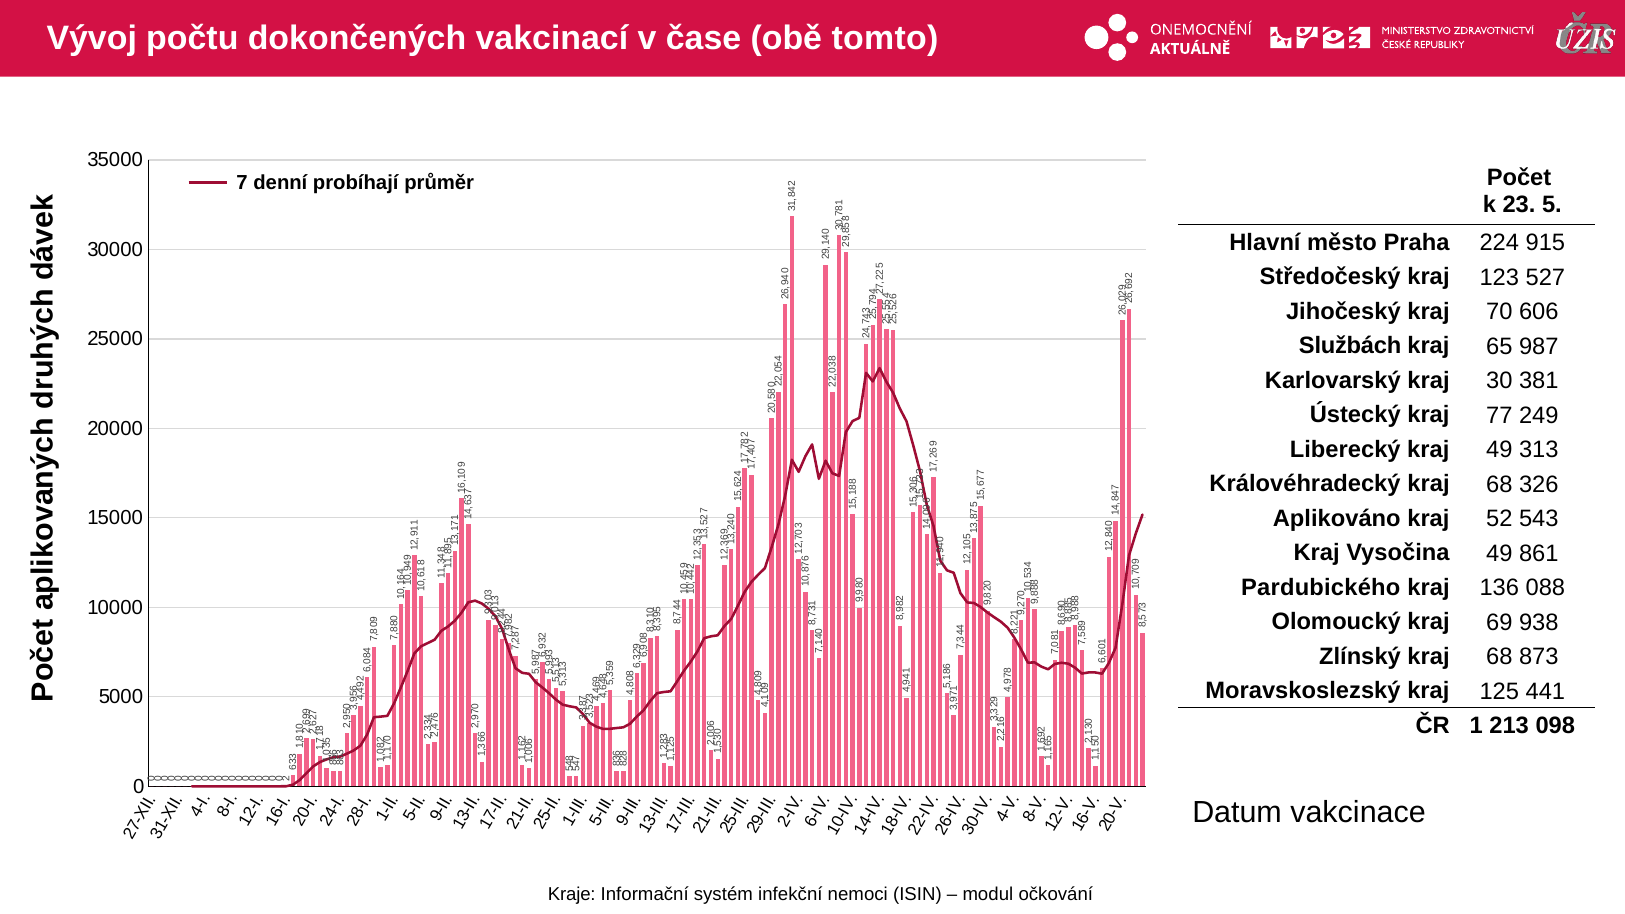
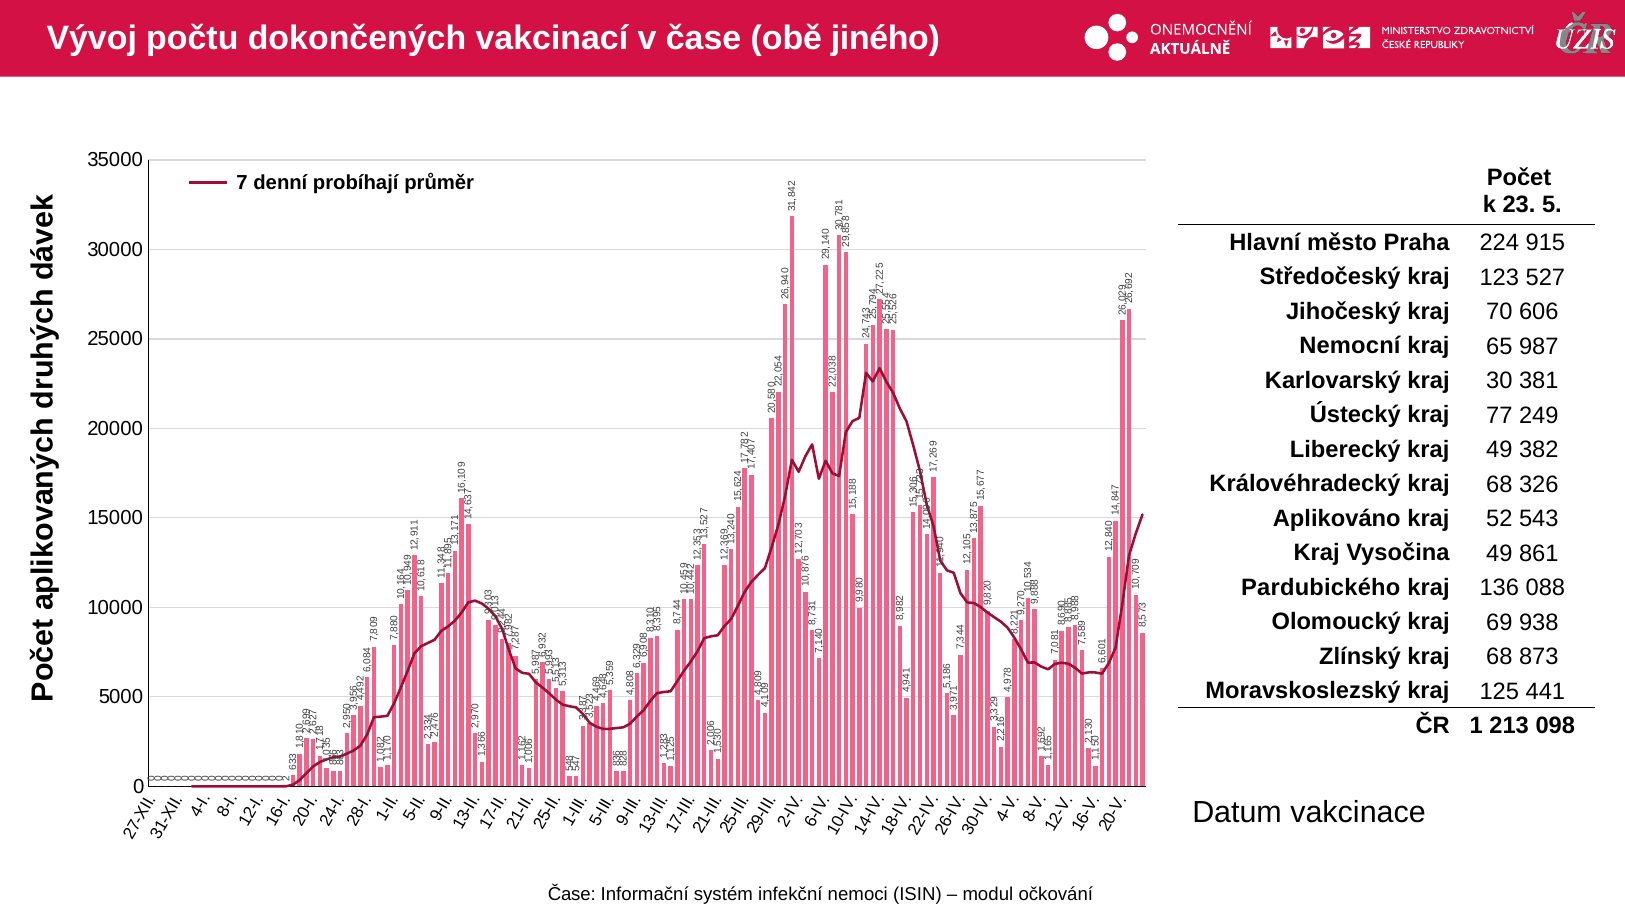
tomto: tomto -> jiného (885, 38)
Službách: Službách -> Nemocní (1350, 346)
313: 313 -> 382 (1539, 450)
Kraje: Kraje -> Čase (572, 895)
